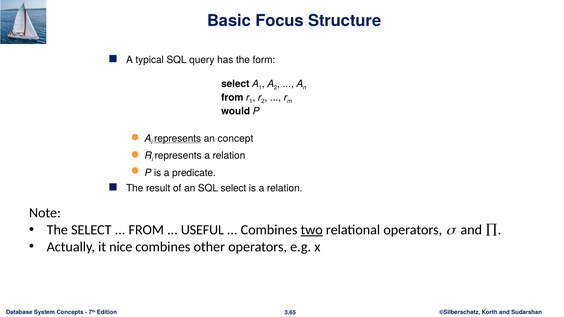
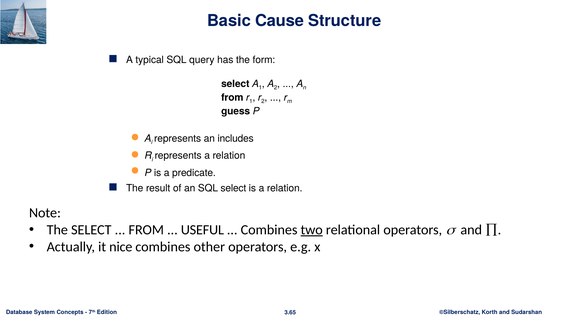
Focus: Focus -> Cause (280, 21)
would: would -> guess (236, 111)
represents underline: present -> none (178, 139)
concept: concept -> includes (236, 139)
